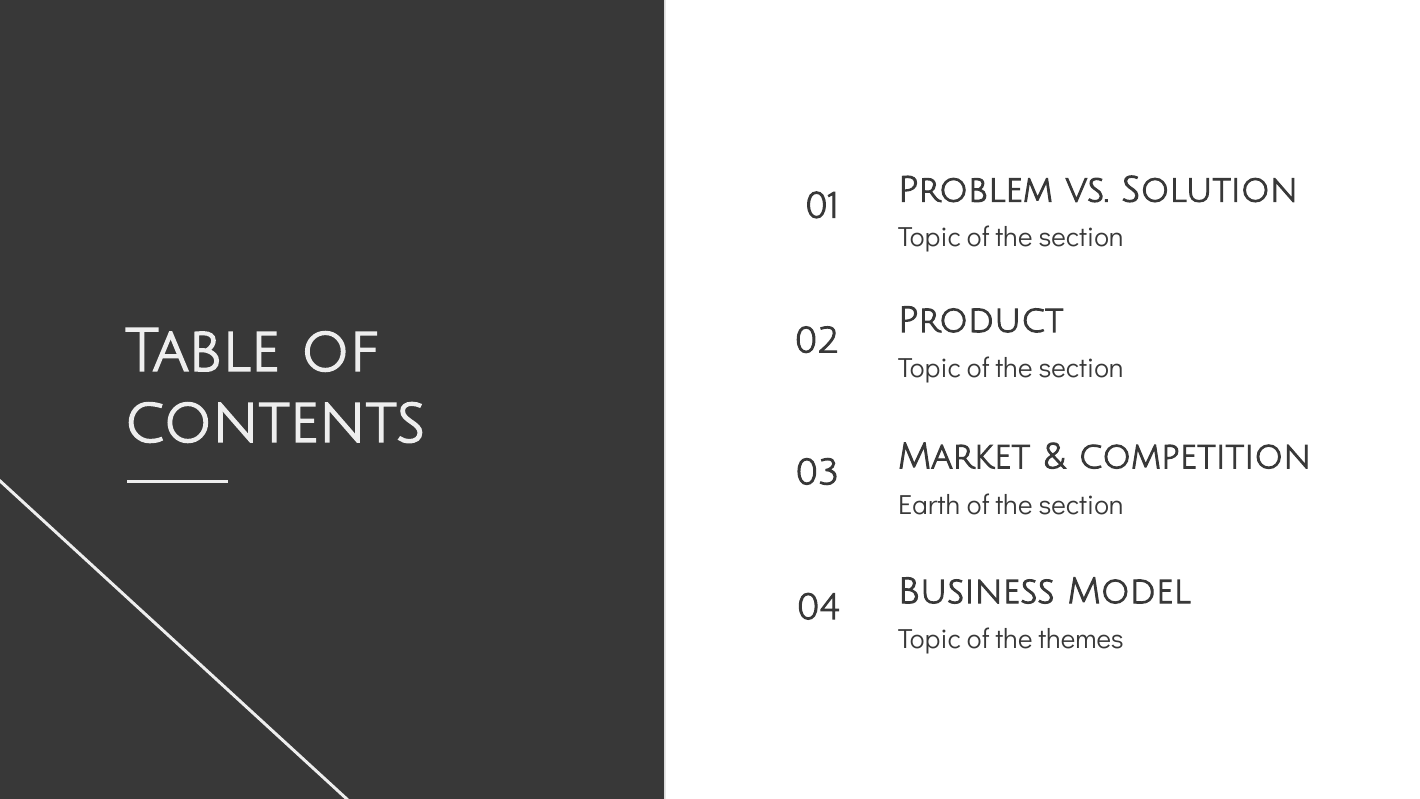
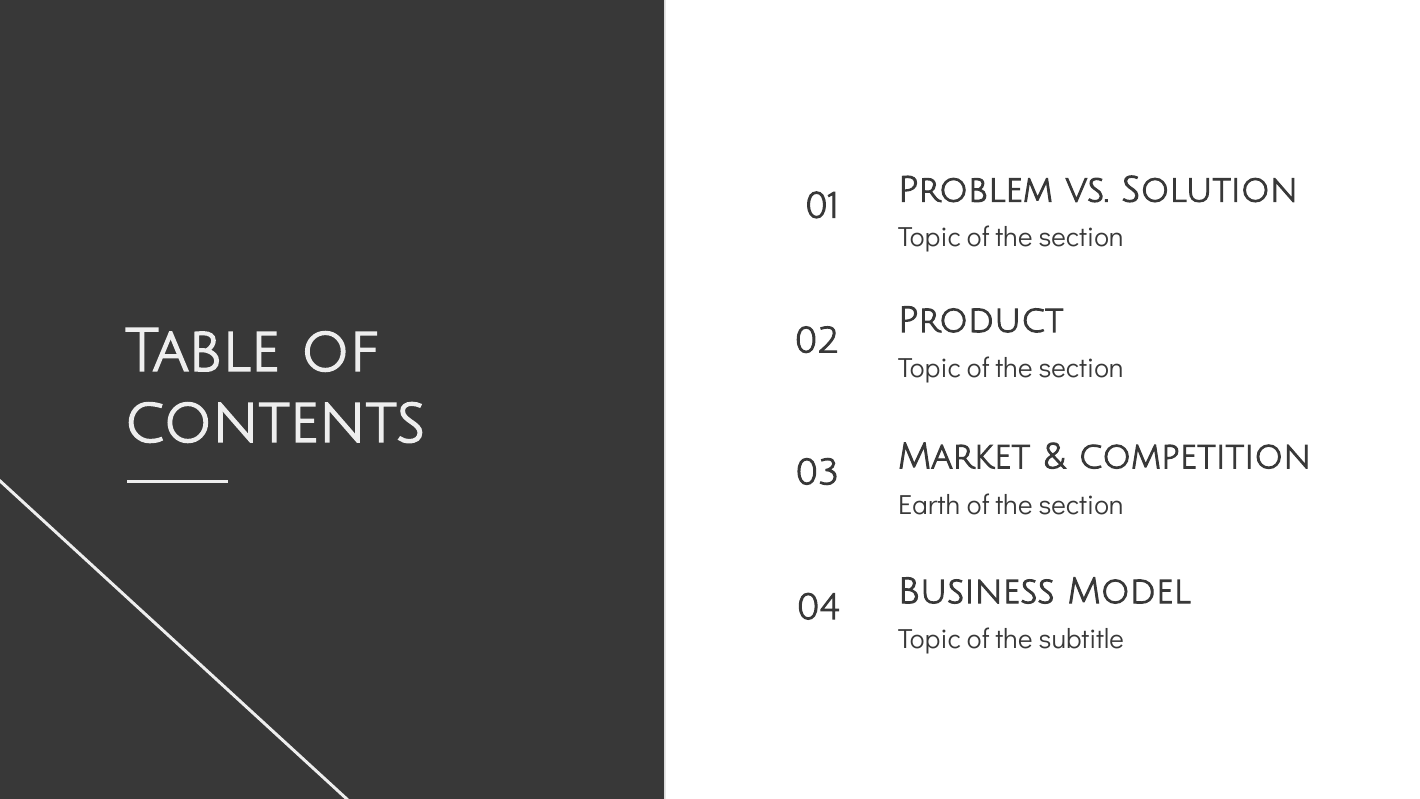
themes: themes -> subtitle (1081, 640)
